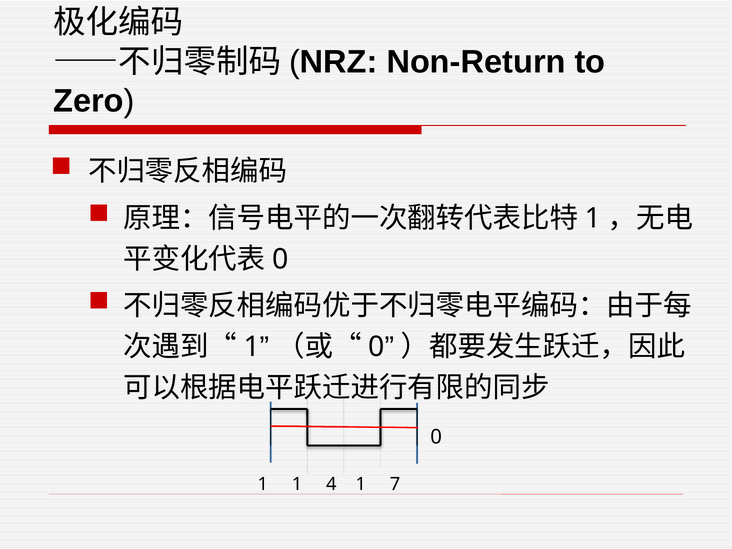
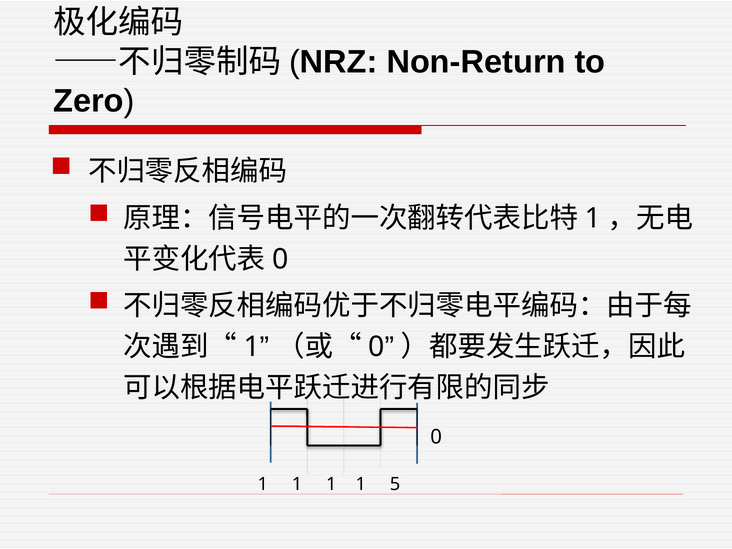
4: 4 -> 1 (331, 484)
7: 7 -> 5 (395, 484)
